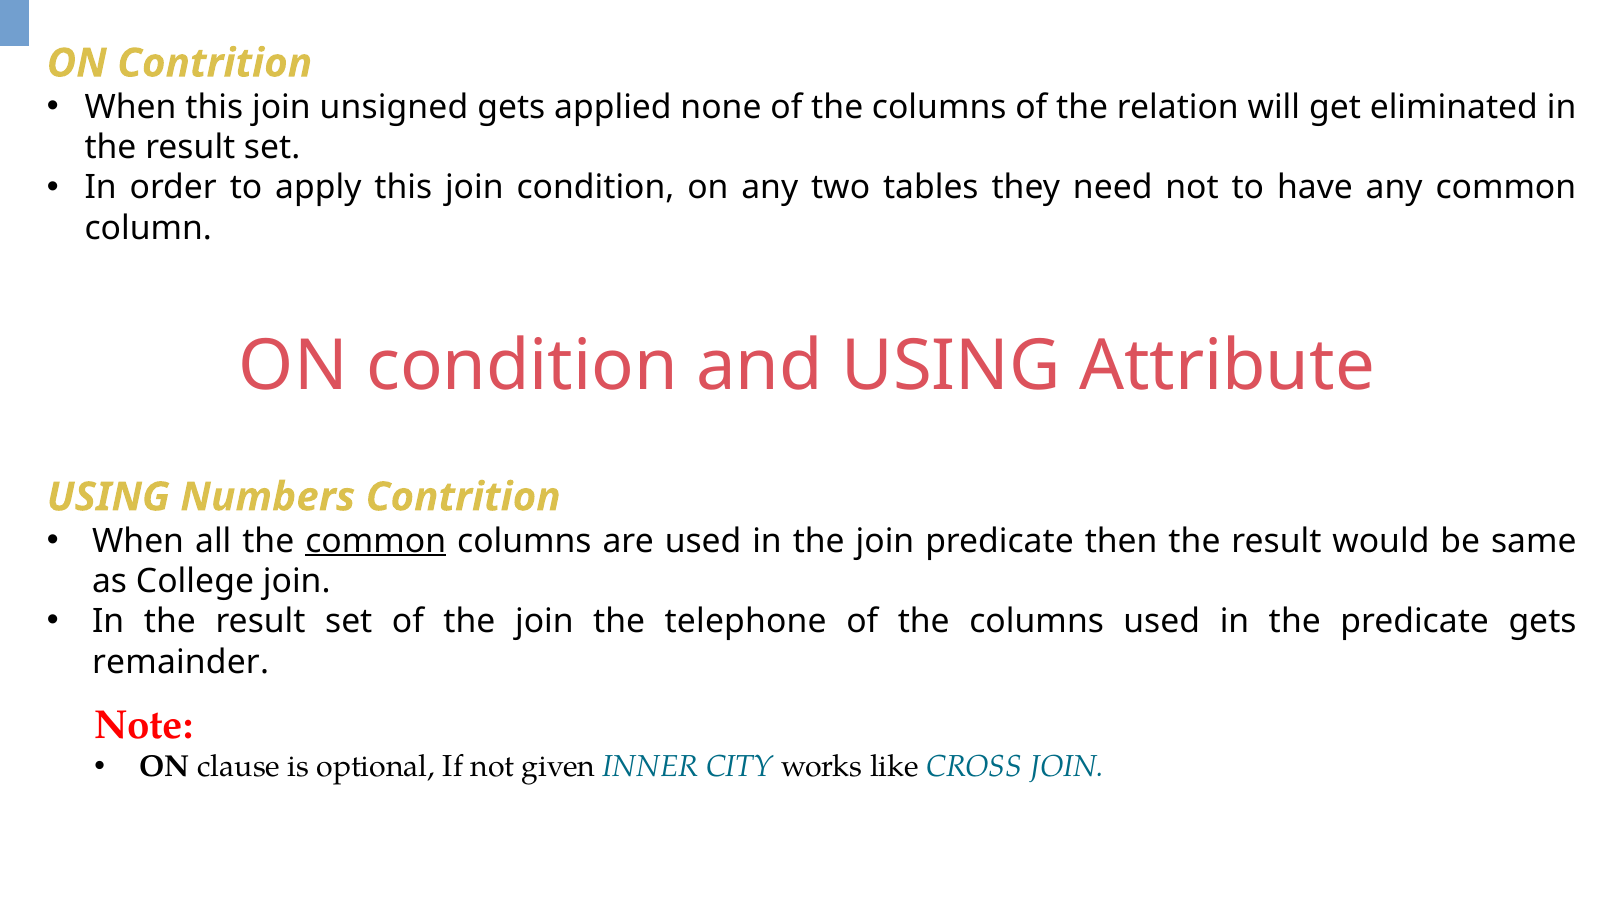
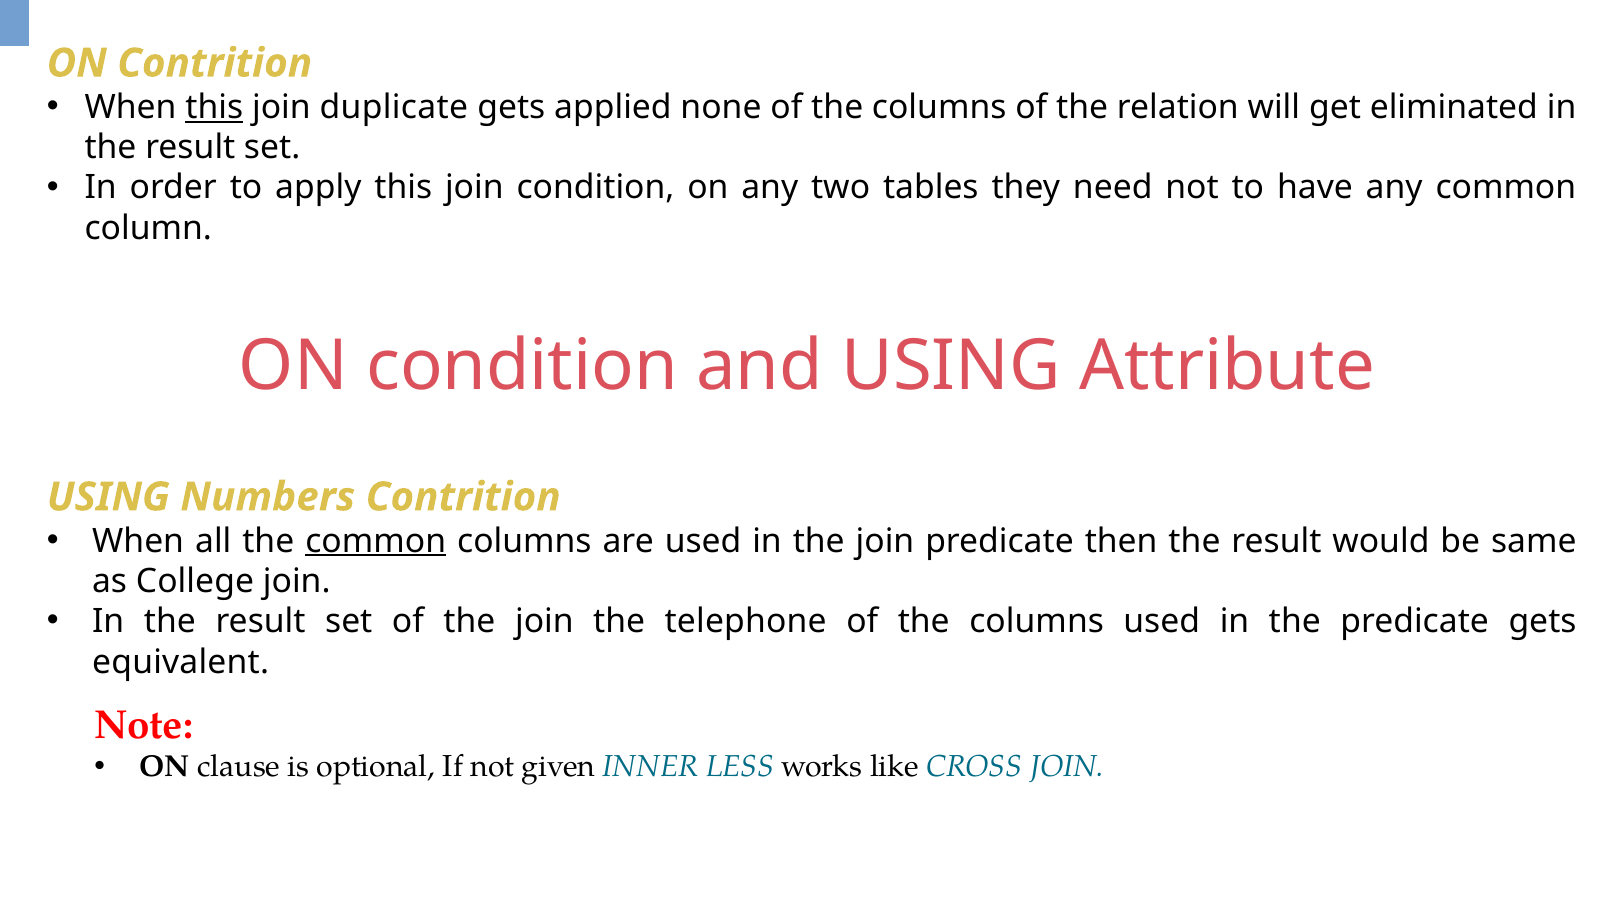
this underline: none -> present (214, 107)
unsigned: unsigned -> duplicate (394, 107)
remainder: remainder -> equivalent (181, 662)
CITY: CITY -> LESS (740, 767)
